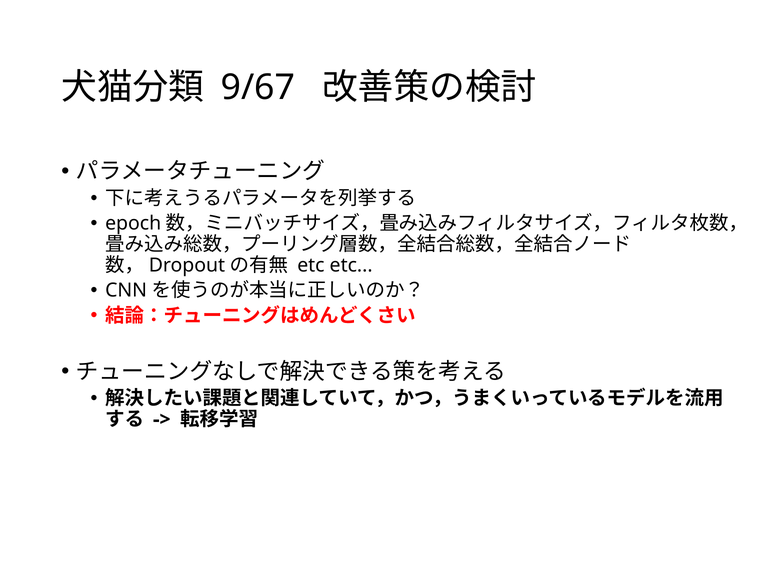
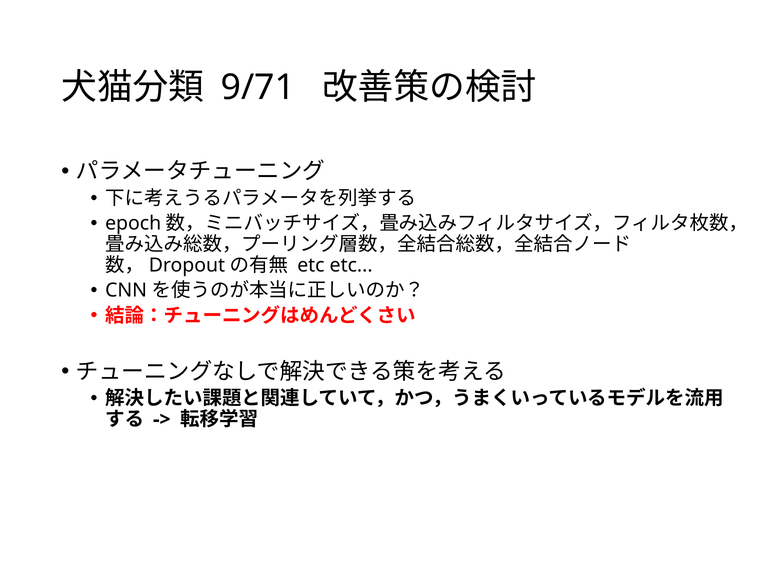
9/67: 9/67 -> 9/71 (258, 87)
